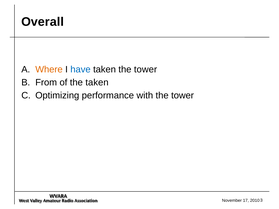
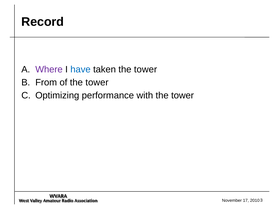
Overall: Overall -> Record (43, 22)
Where colour: orange -> purple (49, 69)
of the taken: taken -> tower (97, 82)
